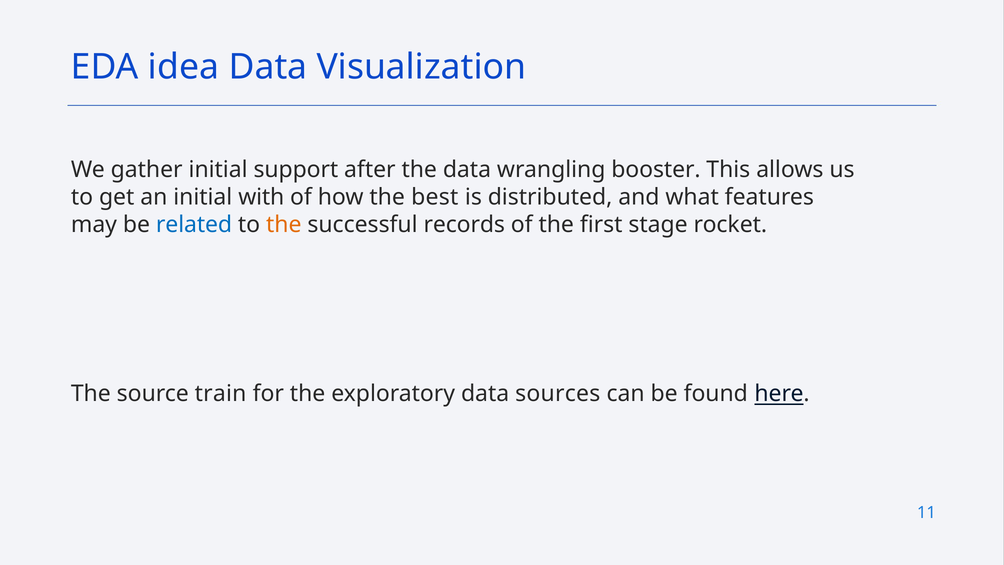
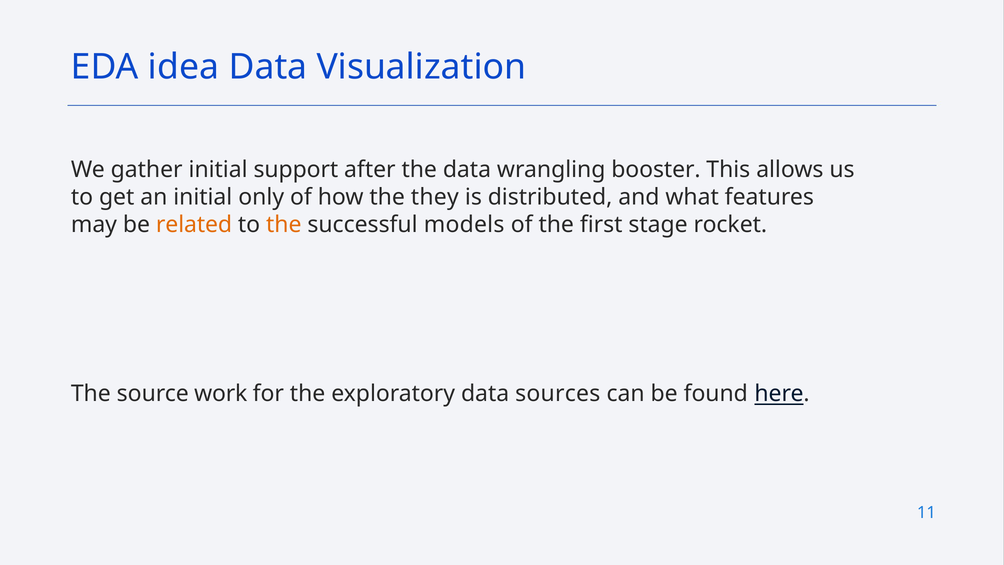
with: with -> only (261, 197)
best: best -> they (435, 197)
related colour: blue -> orange (194, 225)
records: records -> models (464, 225)
train: train -> work (221, 394)
